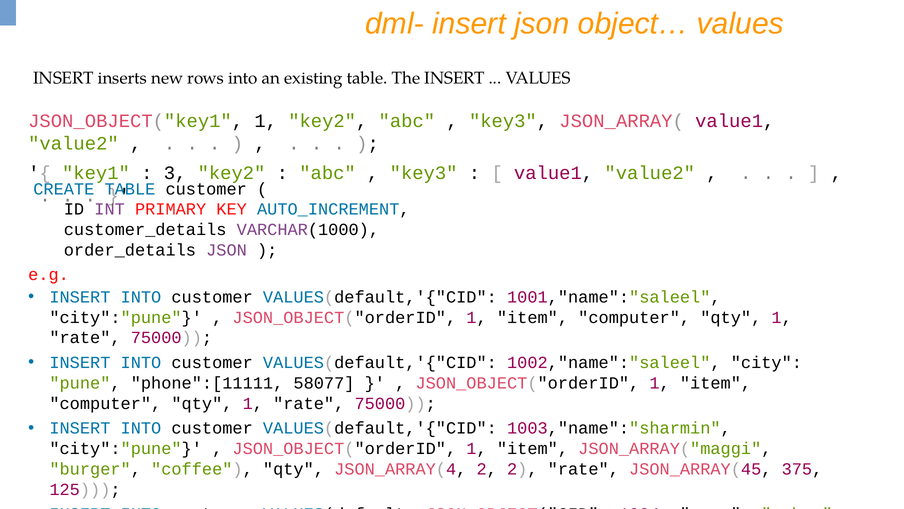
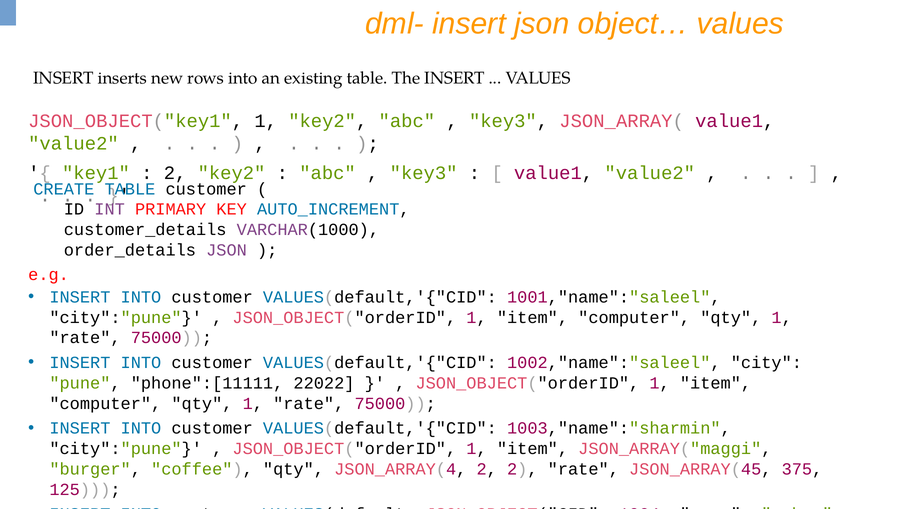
3: 3 -> 2 (175, 173)
58077: 58077 -> 22022 (324, 383)
